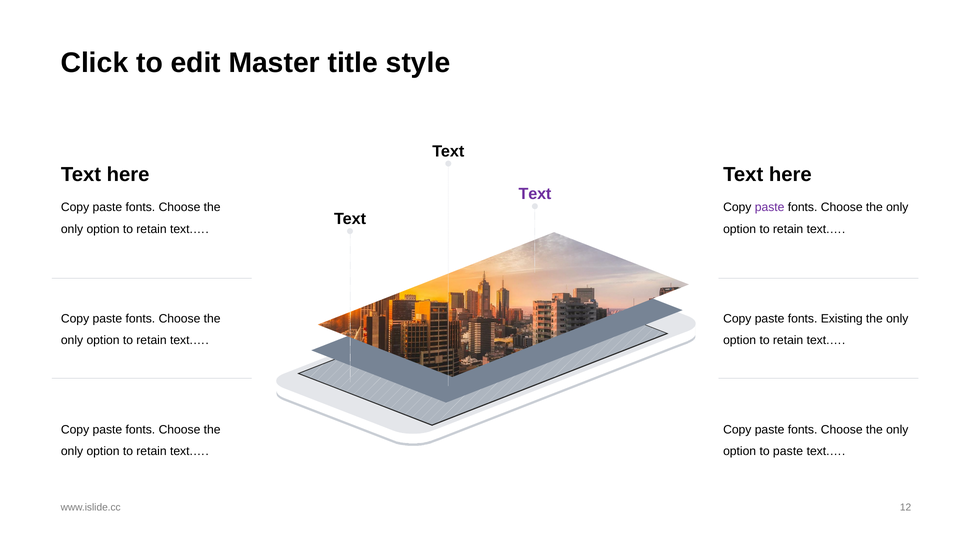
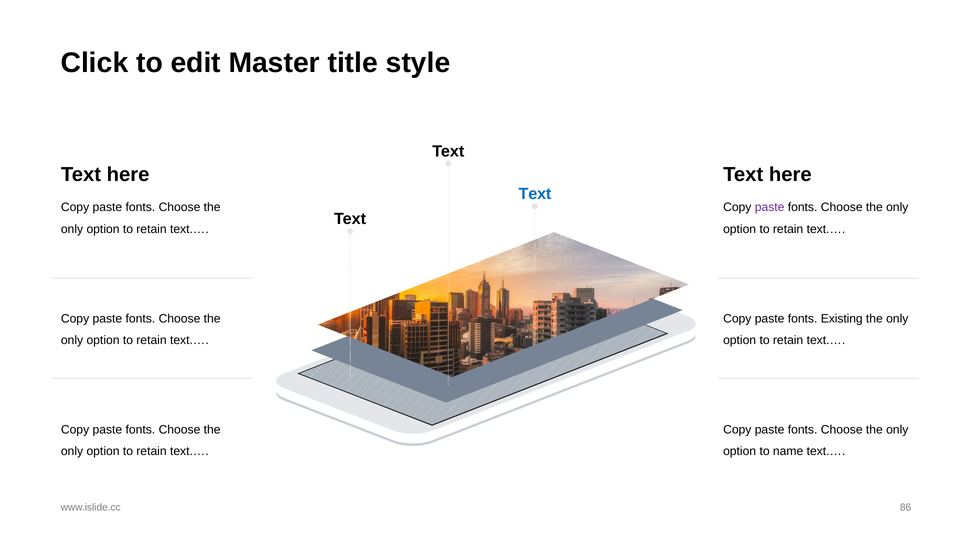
Text colour: purple -> blue (535, 194)
to paste: paste -> name (788, 451)
12: 12 -> 86 (906, 507)
